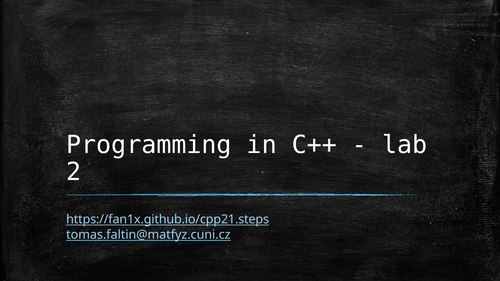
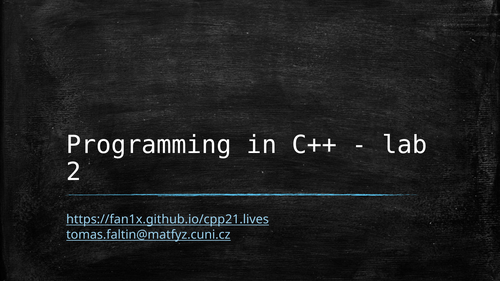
https://fan1x.github.io/cpp21.steps: https://fan1x.github.io/cpp21.steps -> https://fan1x.github.io/cpp21.lives (168, 219)
